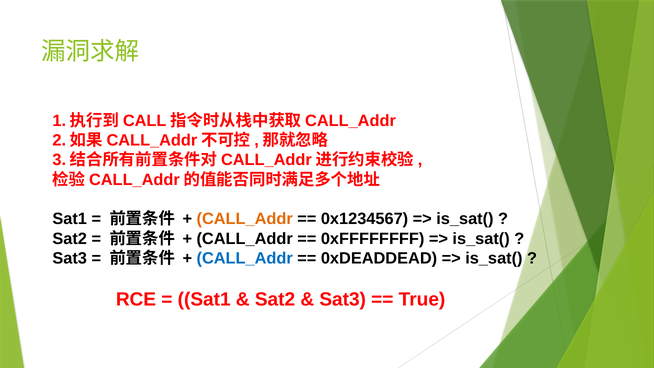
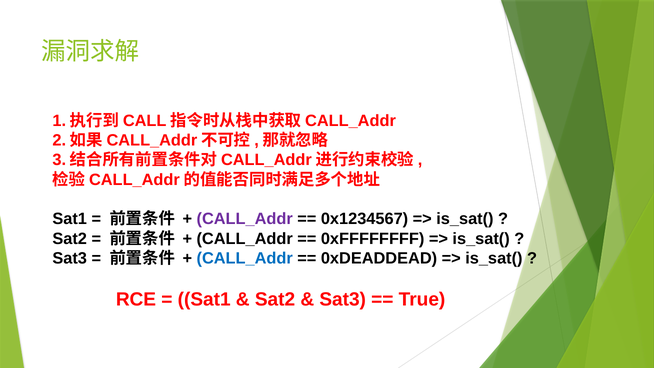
CALL_Addr colour: orange -> purple (245, 219)
